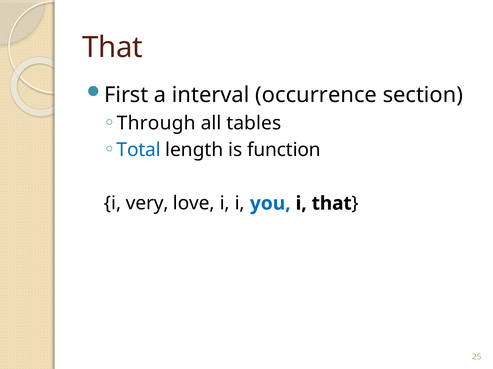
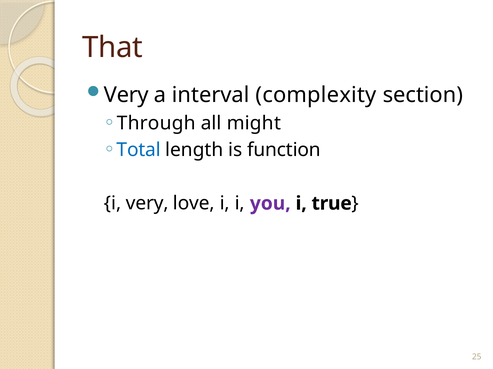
First: First -> Very (126, 95)
occurrence: occurrence -> complexity (316, 95)
tables: tables -> might (254, 123)
you colour: blue -> purple (270, 204)
i that: that -> true (332, 204)
